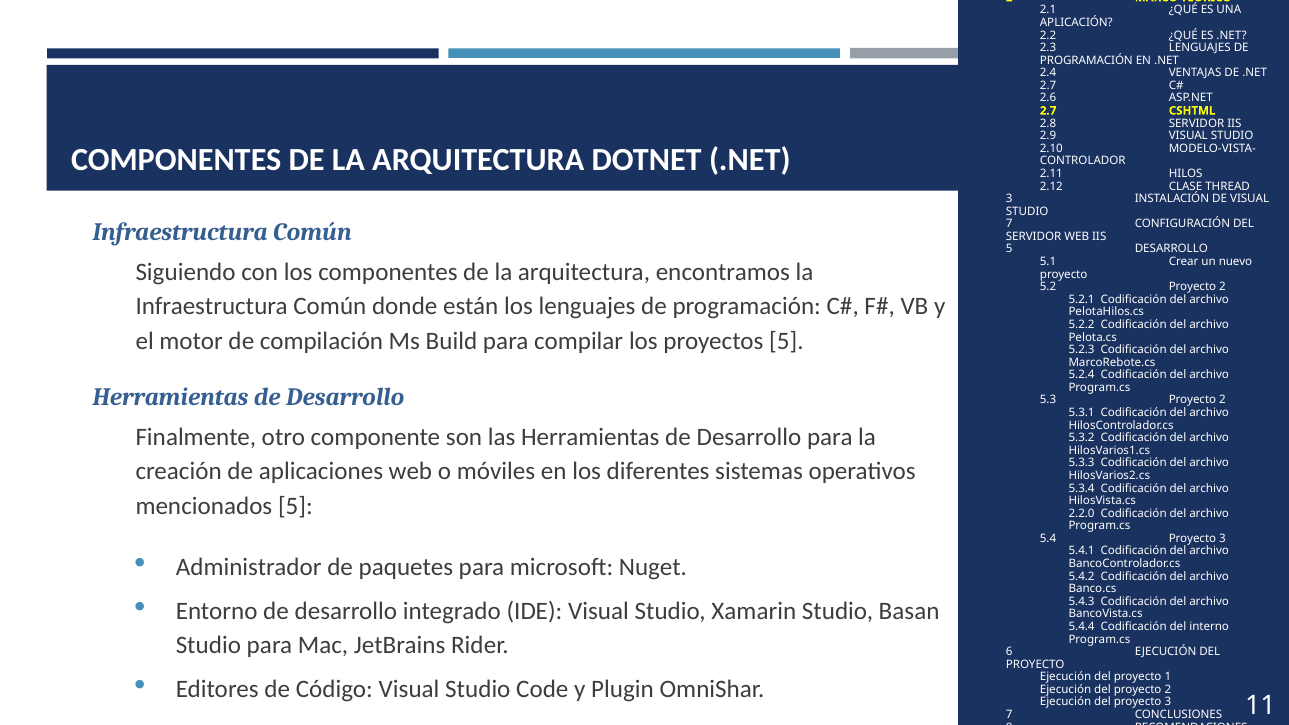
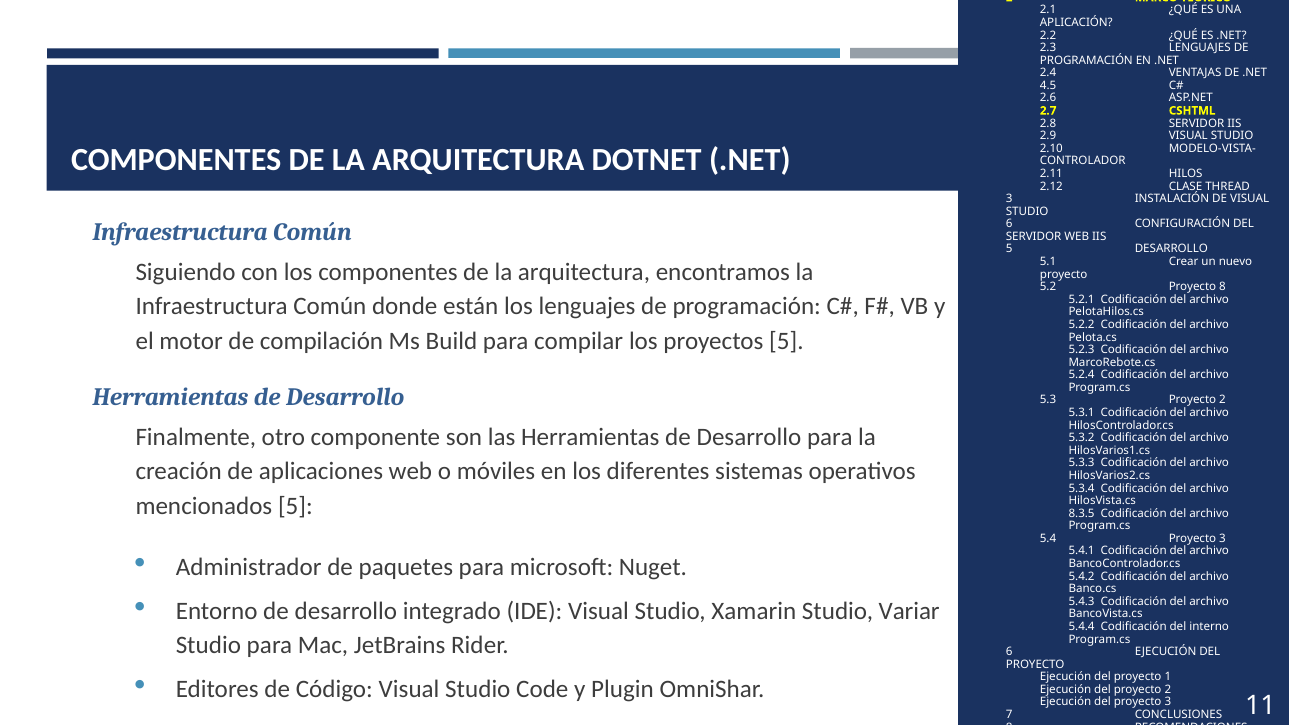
2.7: 2.7 -> 4.5 (1048, 86)
7: 7 -> 6 (1009, 224)
5.2 Proyecto 2: 2 -> 8 (1223, 287)
2.2.0: 2.2.0 -> 8.3.5 (1082, 513)
Basan: Basan -> Variar (909, 611)
